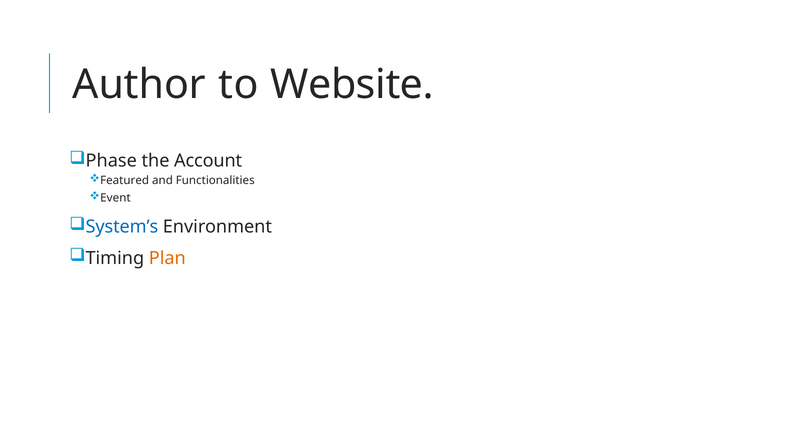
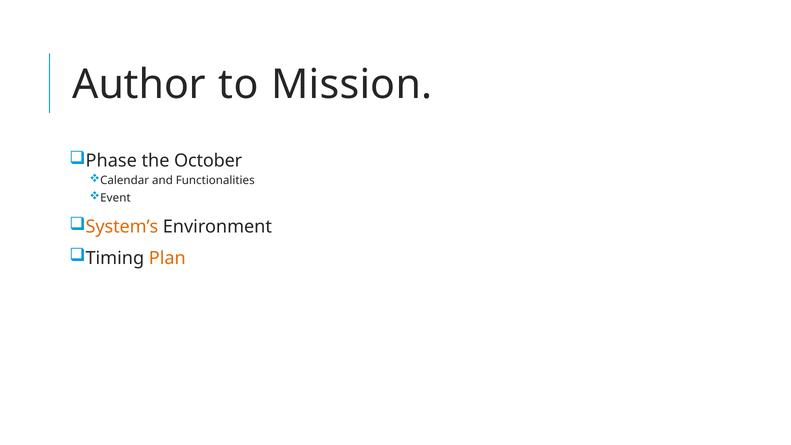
Website: Website -> Mission (352, 85)
Account: Account -> October (208, 161)
Featured: Featured -> Calendar (125, 180)
System’s colour: blue -> orange (122, 227)
